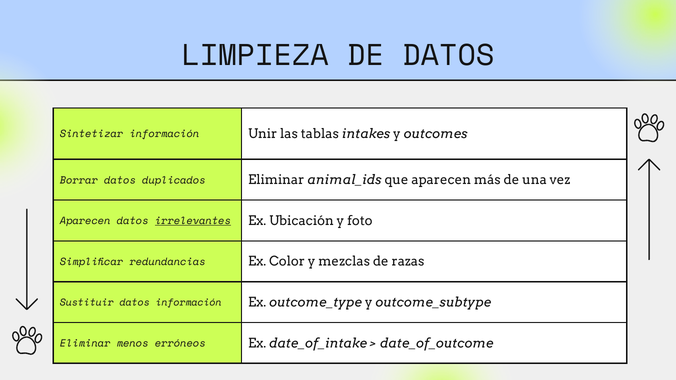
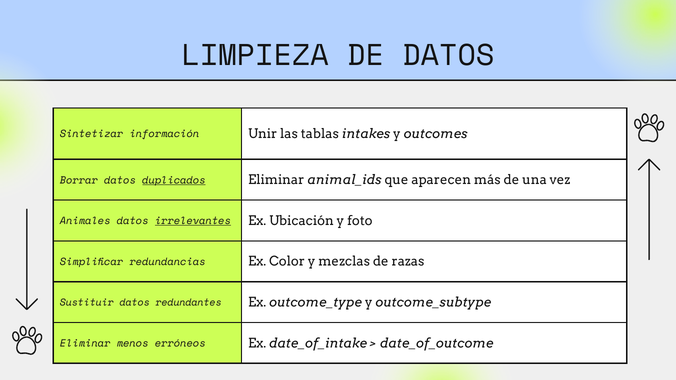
duplicados underline: none -> present (174, 180)
Aparecen: Aparecen -> Animales (85, 221)
datos información: información -> redundantes (189, 303)
